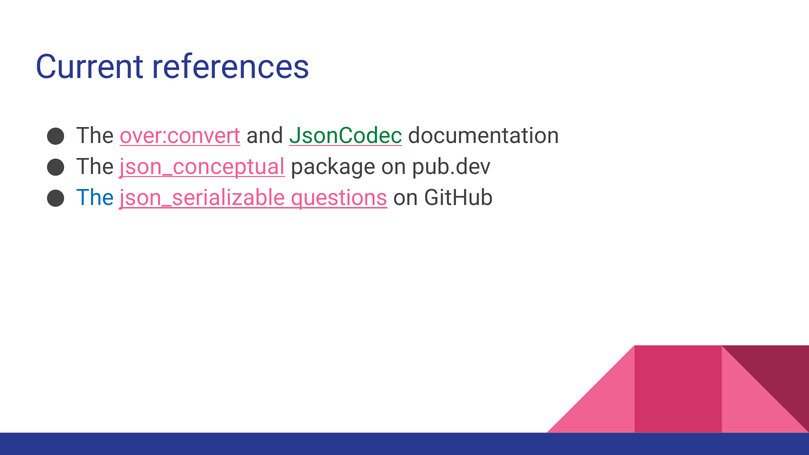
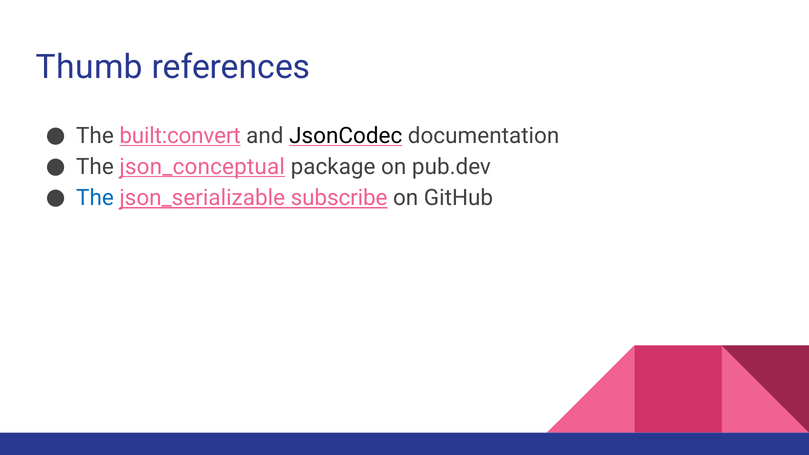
Current: Current -> Thumb (89, 67)
over:convert: over:convert -> built:convert (180, 136)
JsonCodec colour: green -> black (346, 136)
questions: questions -> subscribe (339, 198)
